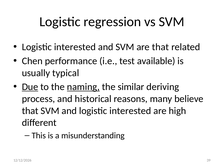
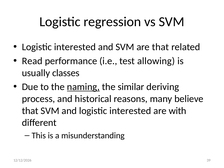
Chen: Chen -> Read (32, 61)
available: available -> allowing (156, 61)
typical: typical -> classes (66, 73)
Due underline: present -> none (30, 87)
high: high -> with (178, 111)
